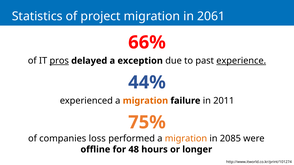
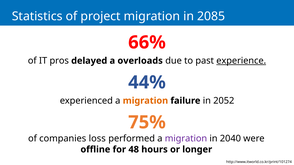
2061: 2061 -> 2085 (211, 16)
pros underline: present -> none (59, 61)
exception: exception -> overloads (140, 61)
2011: 2011 -> 2052 (224, 101)
migration colour: orange -> purple (186, 139)
2085: 2085 -> 2040 (230, 139)
